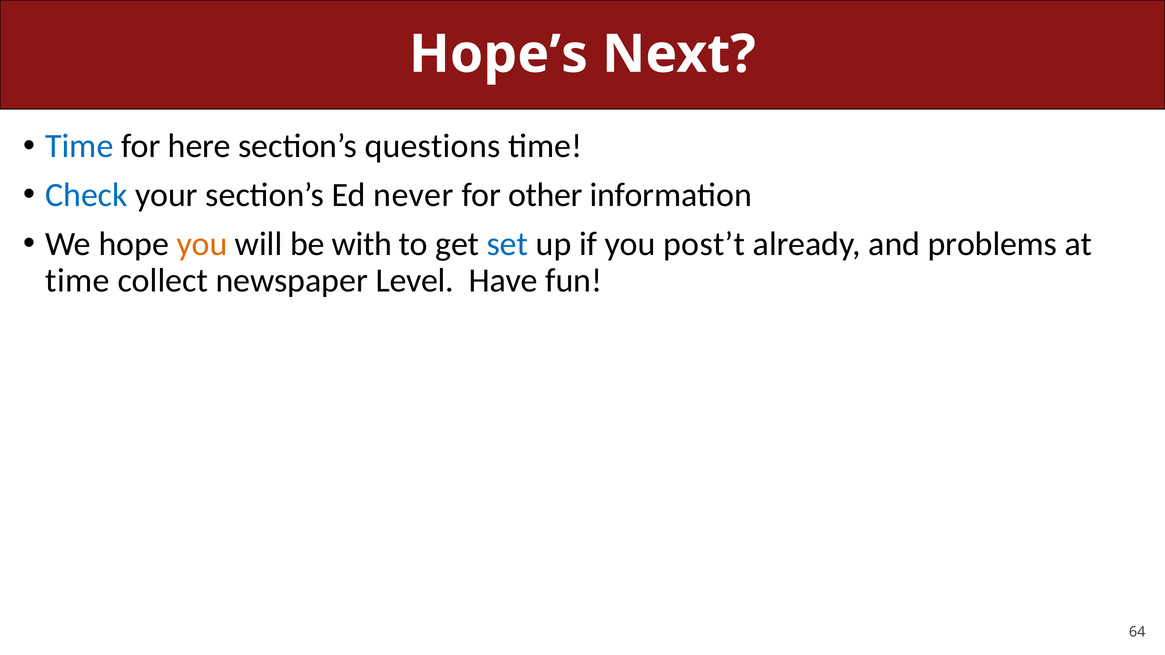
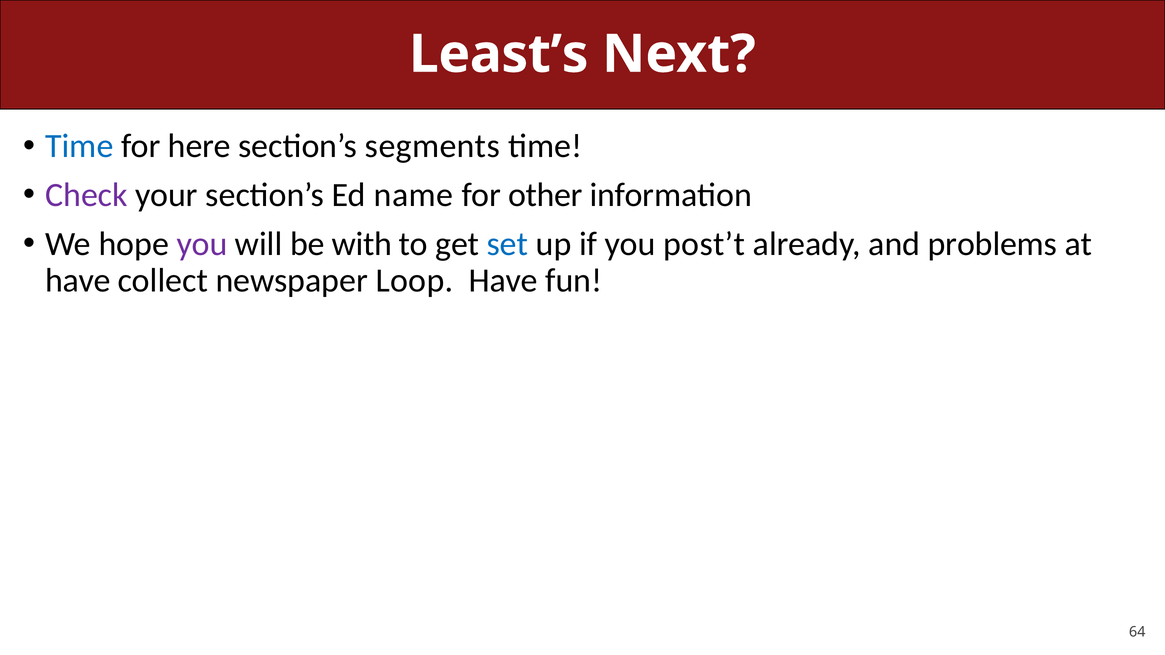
Hope’s: Hope’s -> Least’s (499, 54)
questions: questions -> segments (432, 146)
Check colour: blue -> purple (86, 195)
never: never -> name (413, 195)
you colour: orange -> purple (202, 244)
time: time -> have (78, 281)
Level: Level -> Loop (414, 281)
